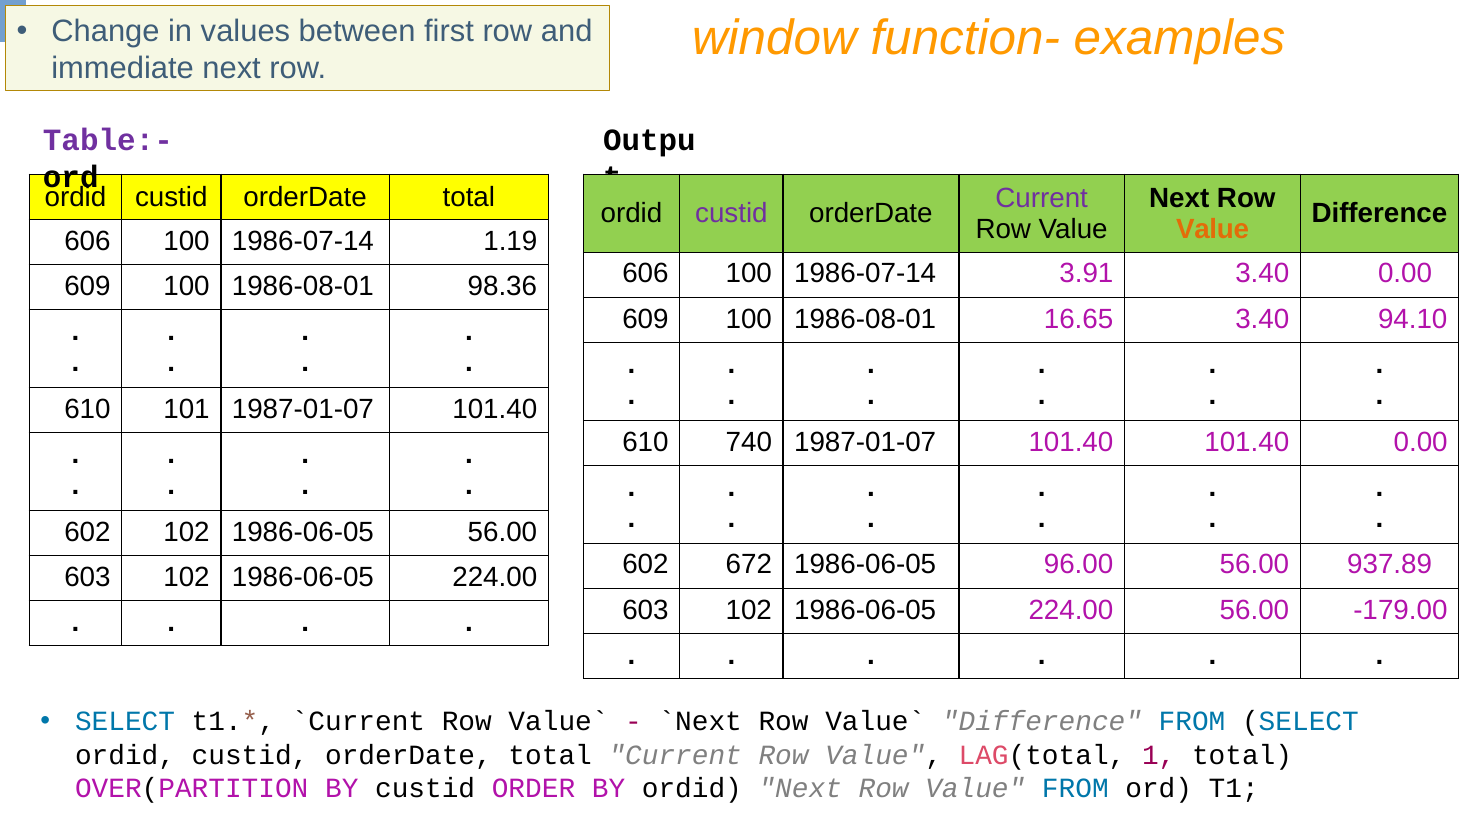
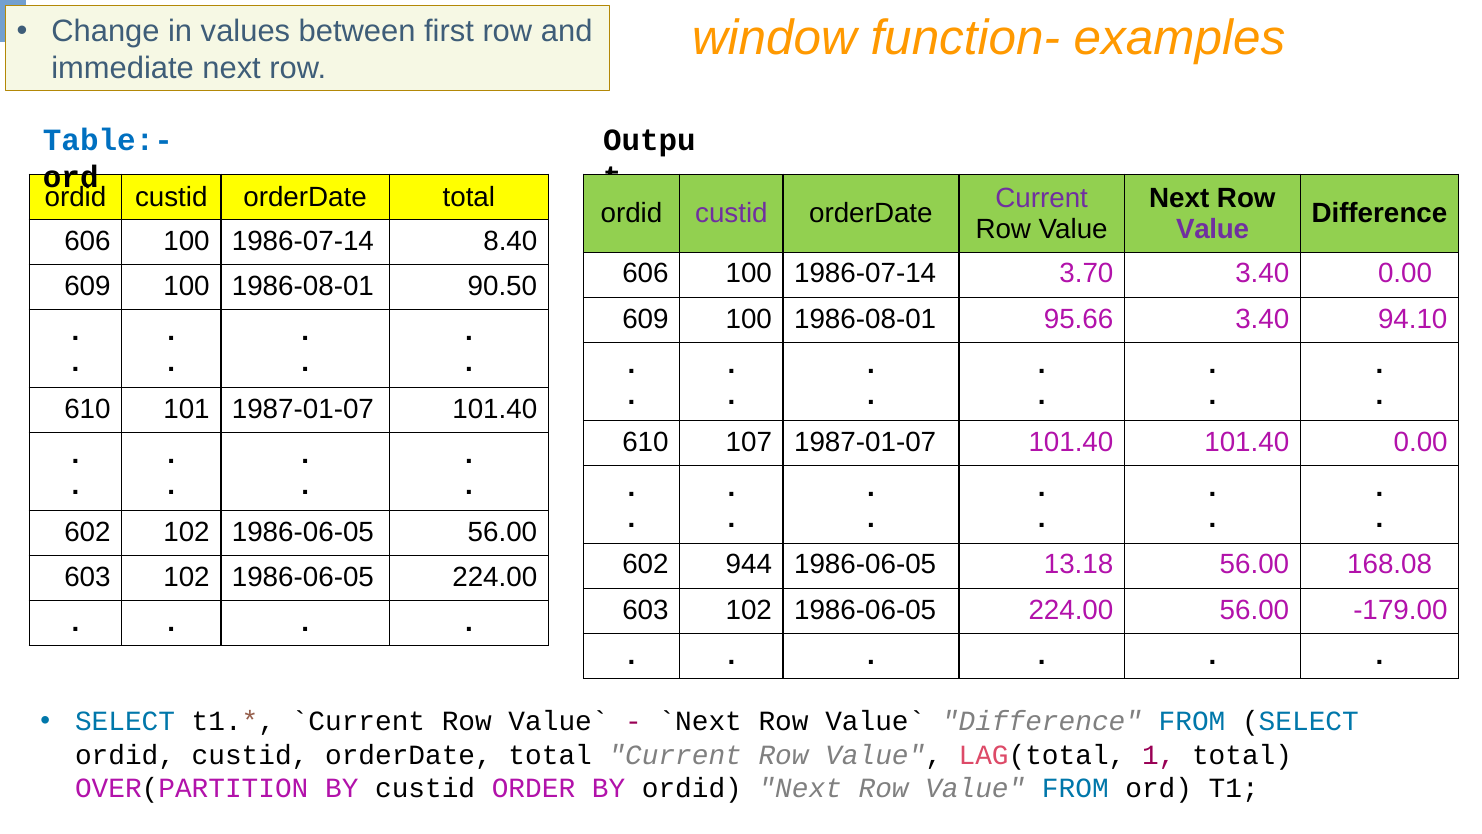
Table:- colour: purple -> blue (108, 140)
Value colour: orange -> purple (1213, 229)
1.19: 1.19 -> 8.40 (510, 241)
3.91: 3.91 -> 3.70 (1086, 274)
98.36: 98.36 -> 90.50 (502, 286)
16.65: 16.65 -> 95.66 (1079, 319)
740: 740 -> 107 (749, 442)
672: 672 -> 944 (749, 565)
96.00: 96.00 -> 13.18 (1079, 565)
937.89: 937.89 -> 168.08 (1390, 565)
